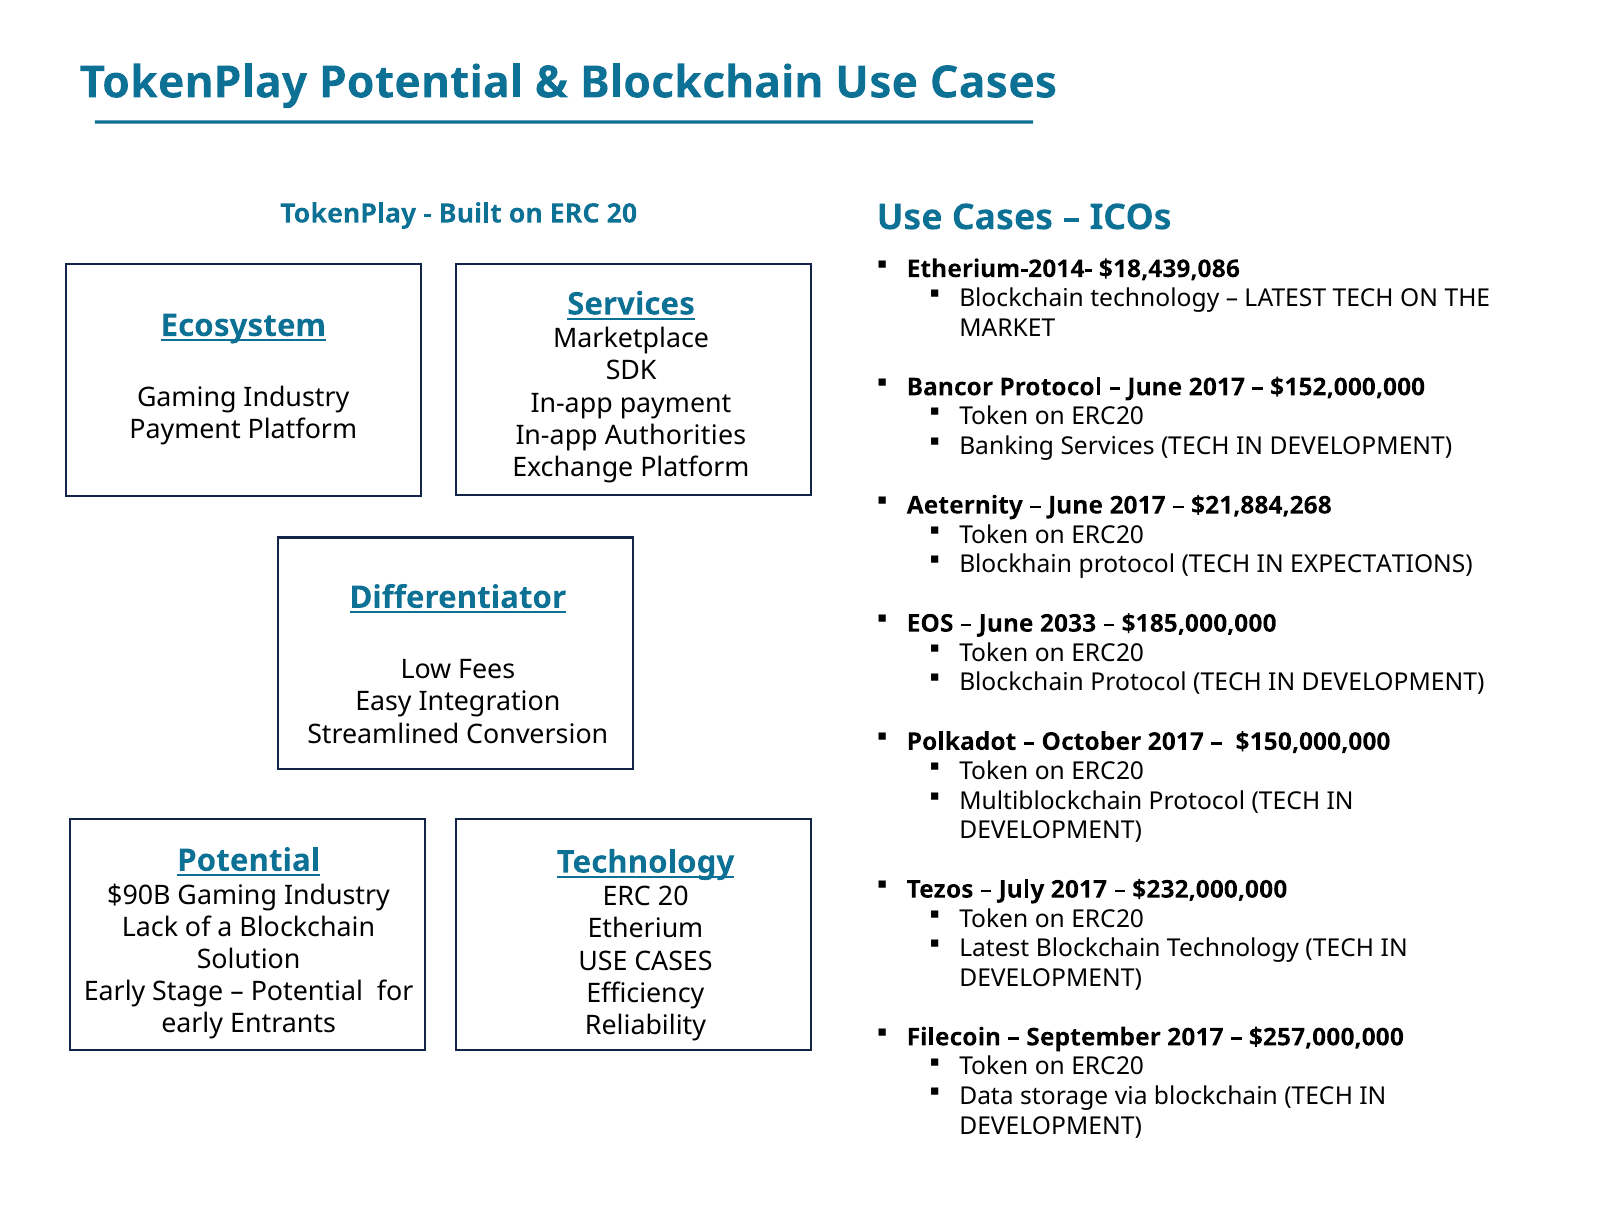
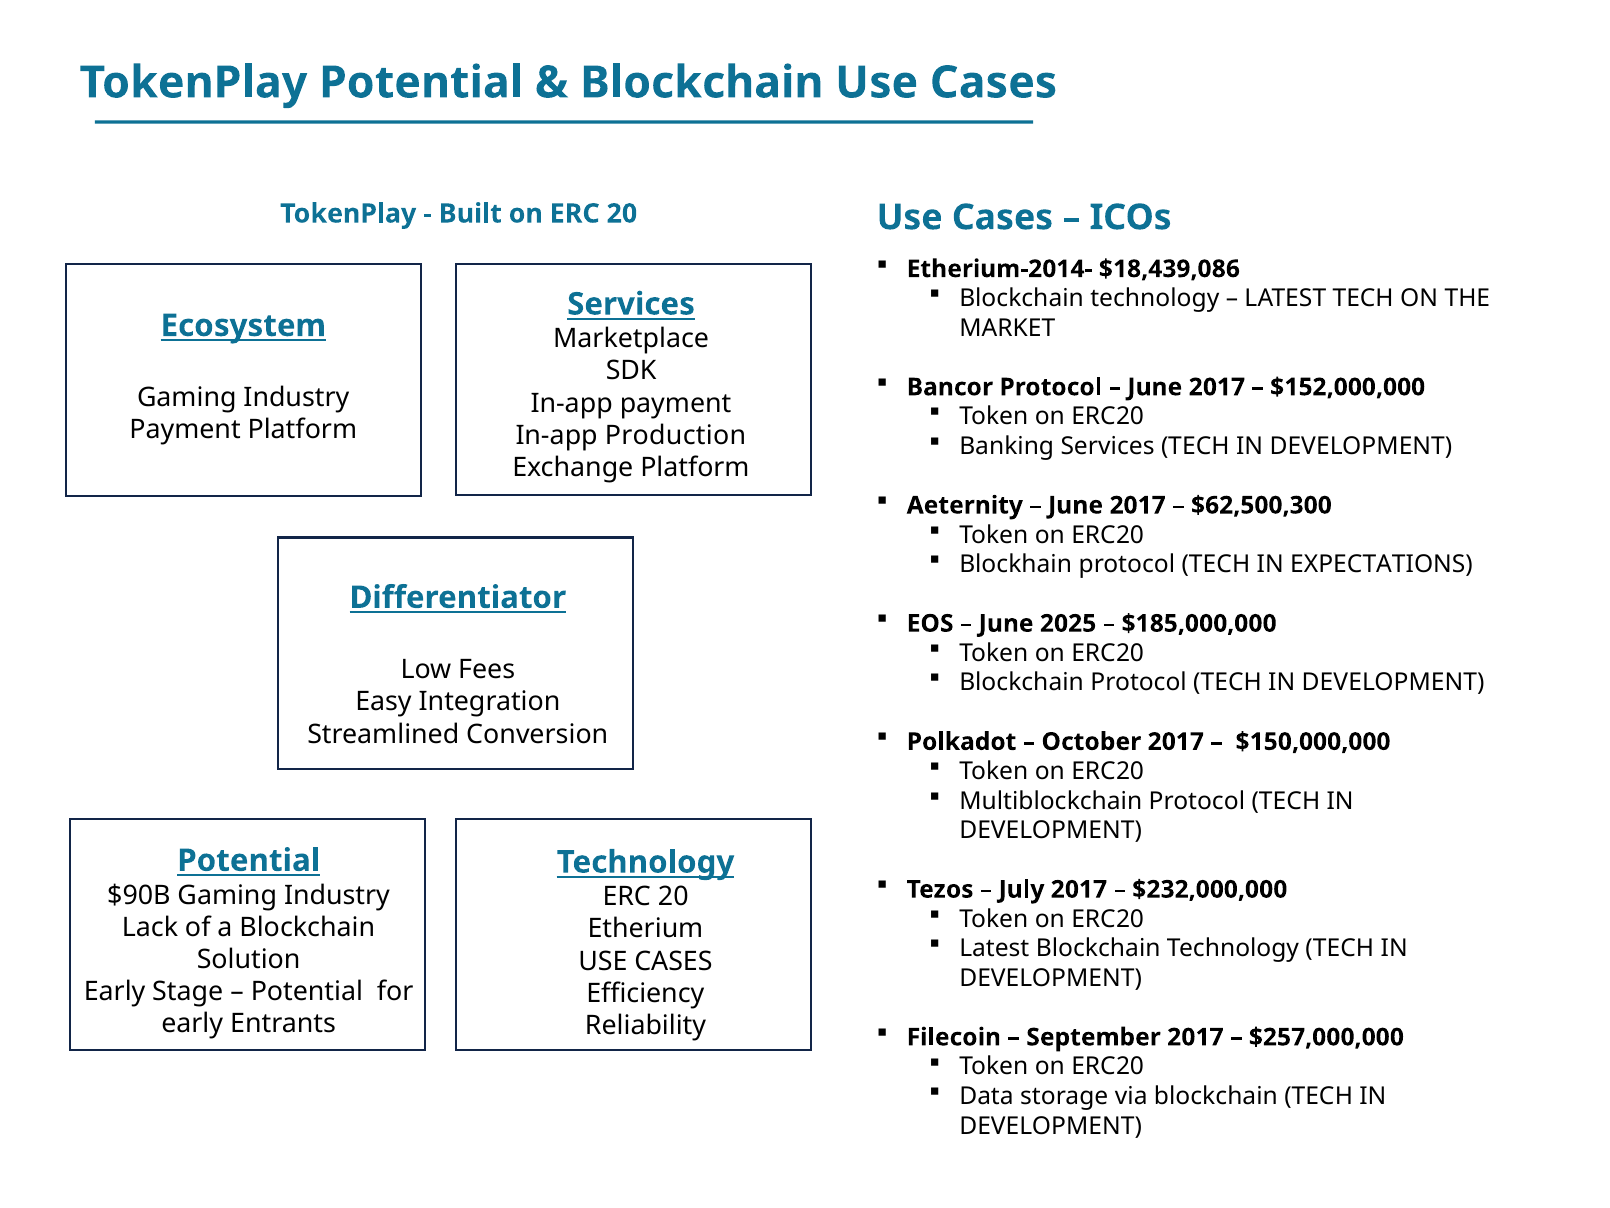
Authorities: Authorities -> Production (676, 435)
$21,884,268: $21,884,268 -> $62,500,300 (1261, 505)
2033: 2033 -> 2025 (1068, 623)
